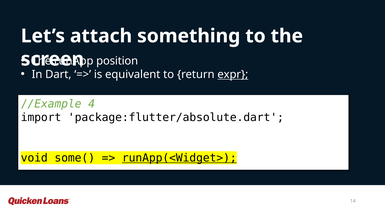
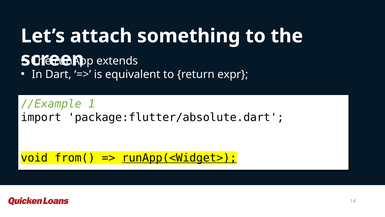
position: position -> extends (117, 61)
expr underline: present -> none (233, 74)
4: 4 -> 1 (92, 104)
some(: some( -> from( (75, 158)
